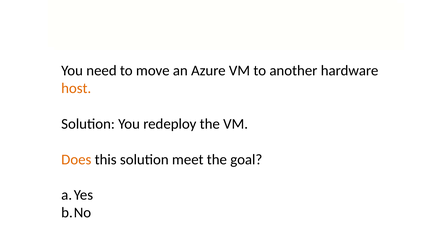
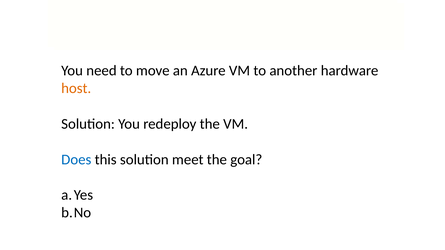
Does colour: orange -> blue (76, 160)
